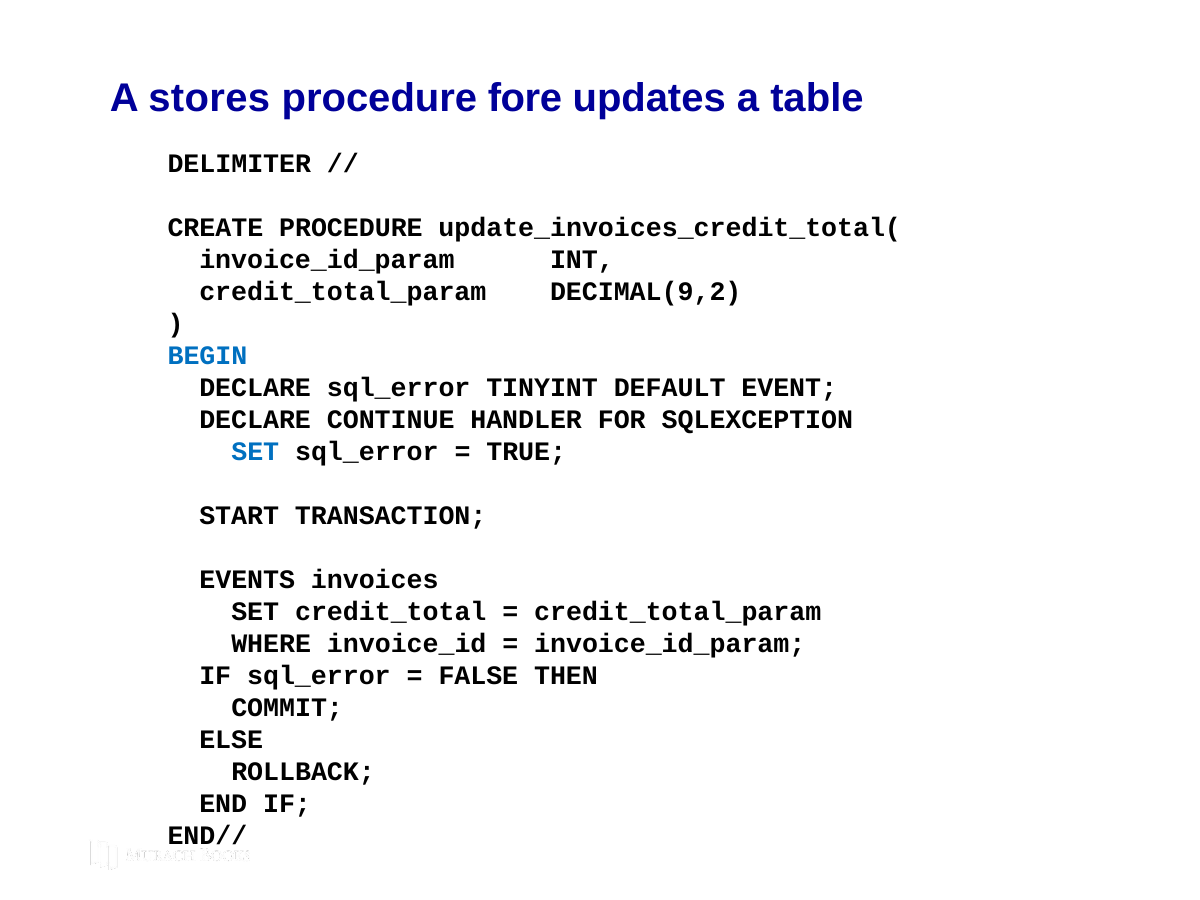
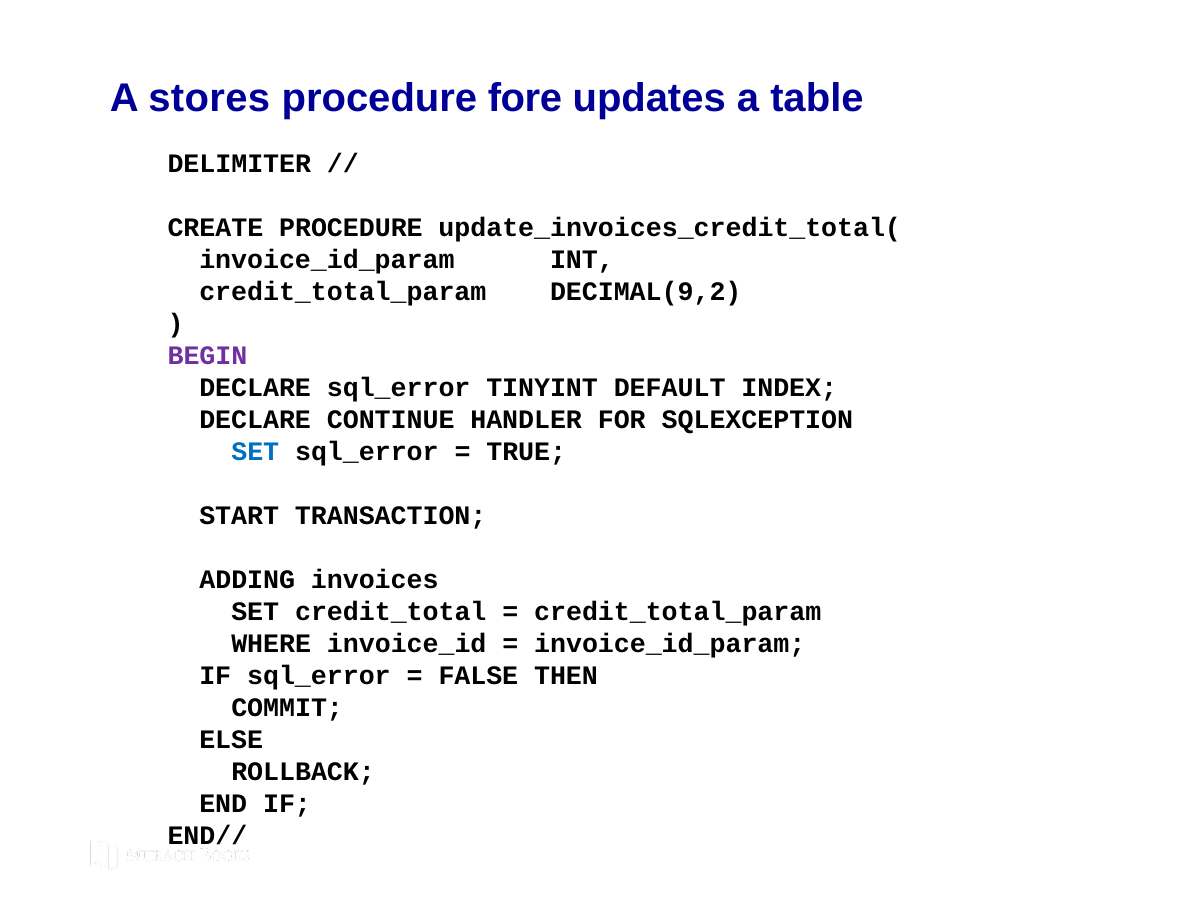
BEGIN colour: blue -> purple (207, 356)
EVENT: EVENT -> INDEX (789, 388)
EVENTS: EVENTS -> ADDING (247, 580)
